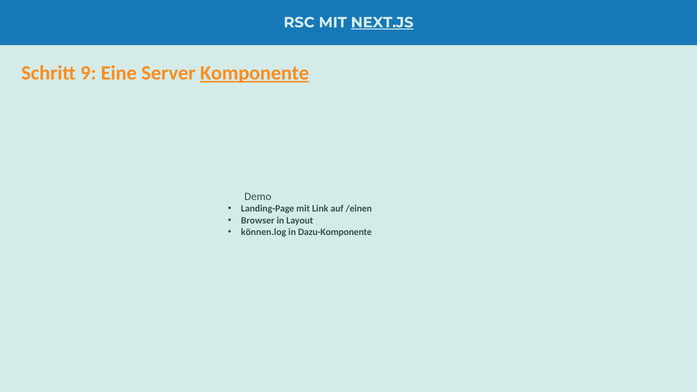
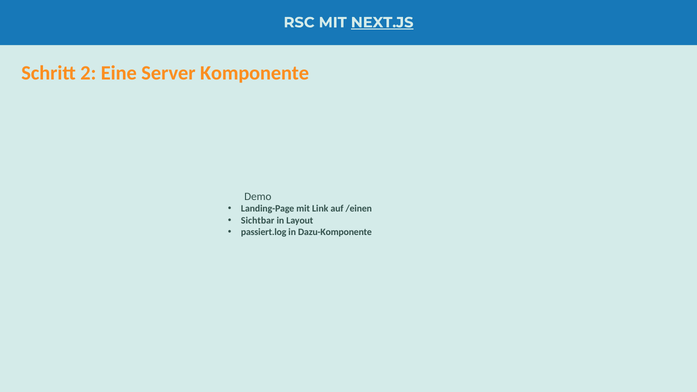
9: 9 -> 2 (88, 73)
Komponente underline: present -> none (255, 73)
Browser: Browser -> Sichtbar (258, 220)
können.log: können.log -> passiert.log (264, 232)
